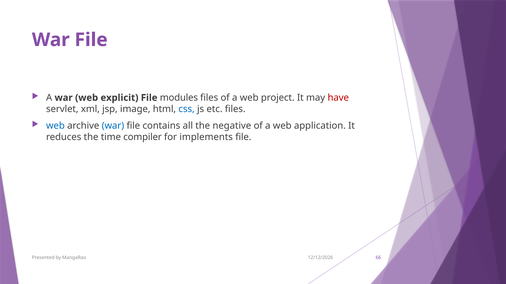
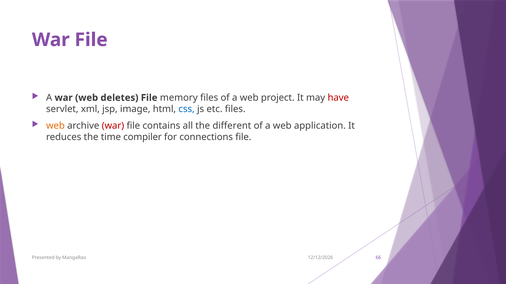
explicit: explicit -> deletes (119, 98)
modules: modules -> memory (179, 98)
web colour: blue -> orange (55, 126)
war colour: blue -> red (113, 126)
negative: negative -> different (232, 126)
implements: implements -> connections (206, 137)
